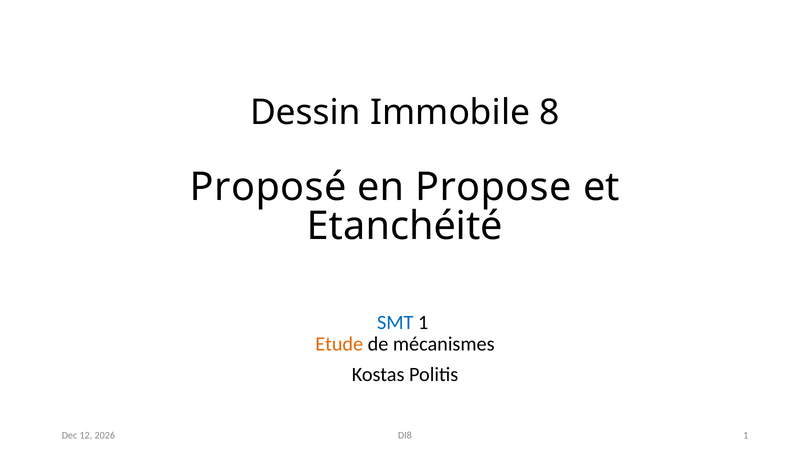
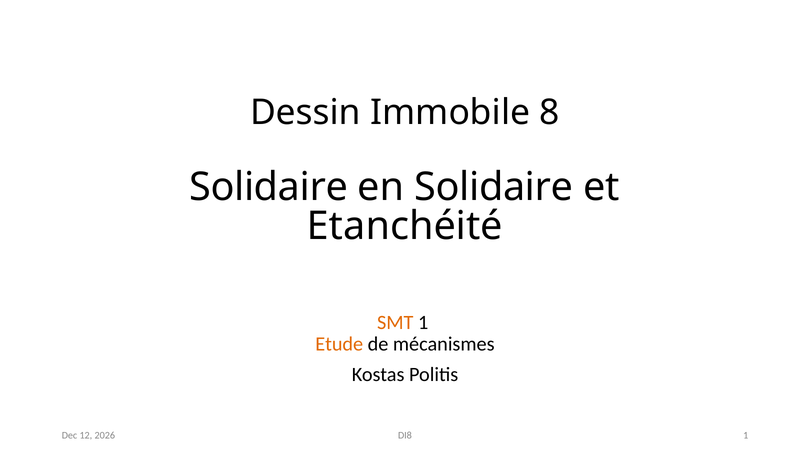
Proposé: Proposé -> Solidaire (269, 187)
en Propose: Propose -> Solidaire (494, 187)
SMT colour: blue -> orange (395, 322)
